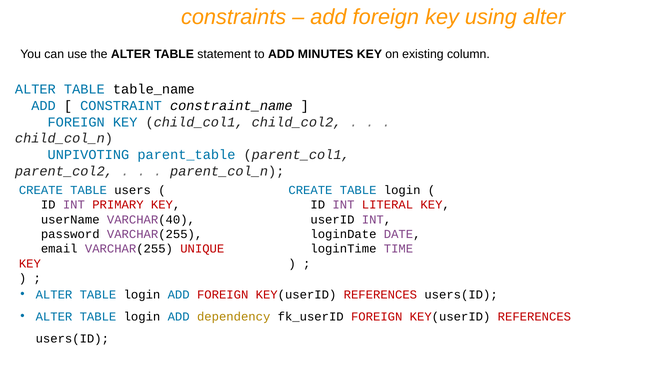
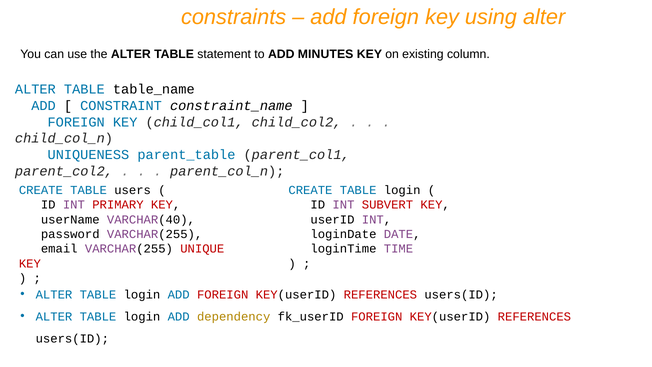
UNPIVOTING: UNPIVOTING -> UNIQUENESS (88, 155)
LITERAL: LITERAL -> SUBVERT (387, 205)
